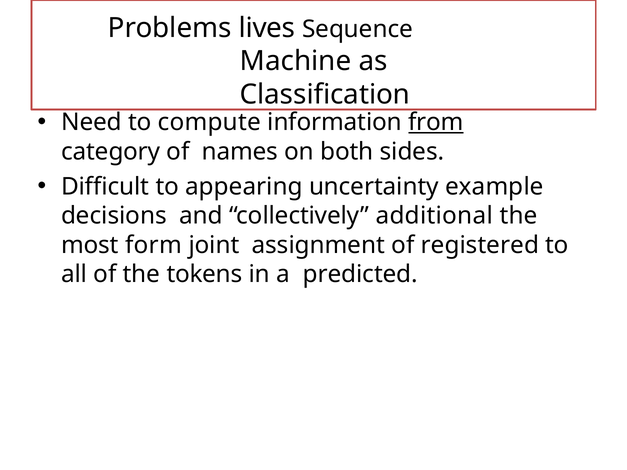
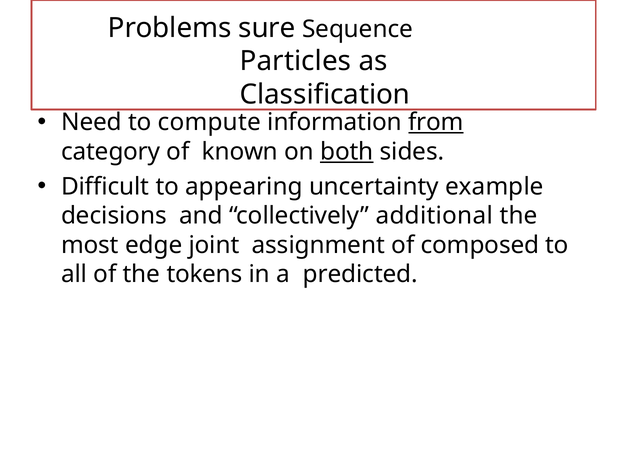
lives: lives -> sure (267, 28)
Machine: Machine -> Particles (296, 61)
names: names -> known (240, 152)
both underline: none -> present (347, 152)
form: form -> edge (154, 245)
registered: registered -> composed (480, 245)
